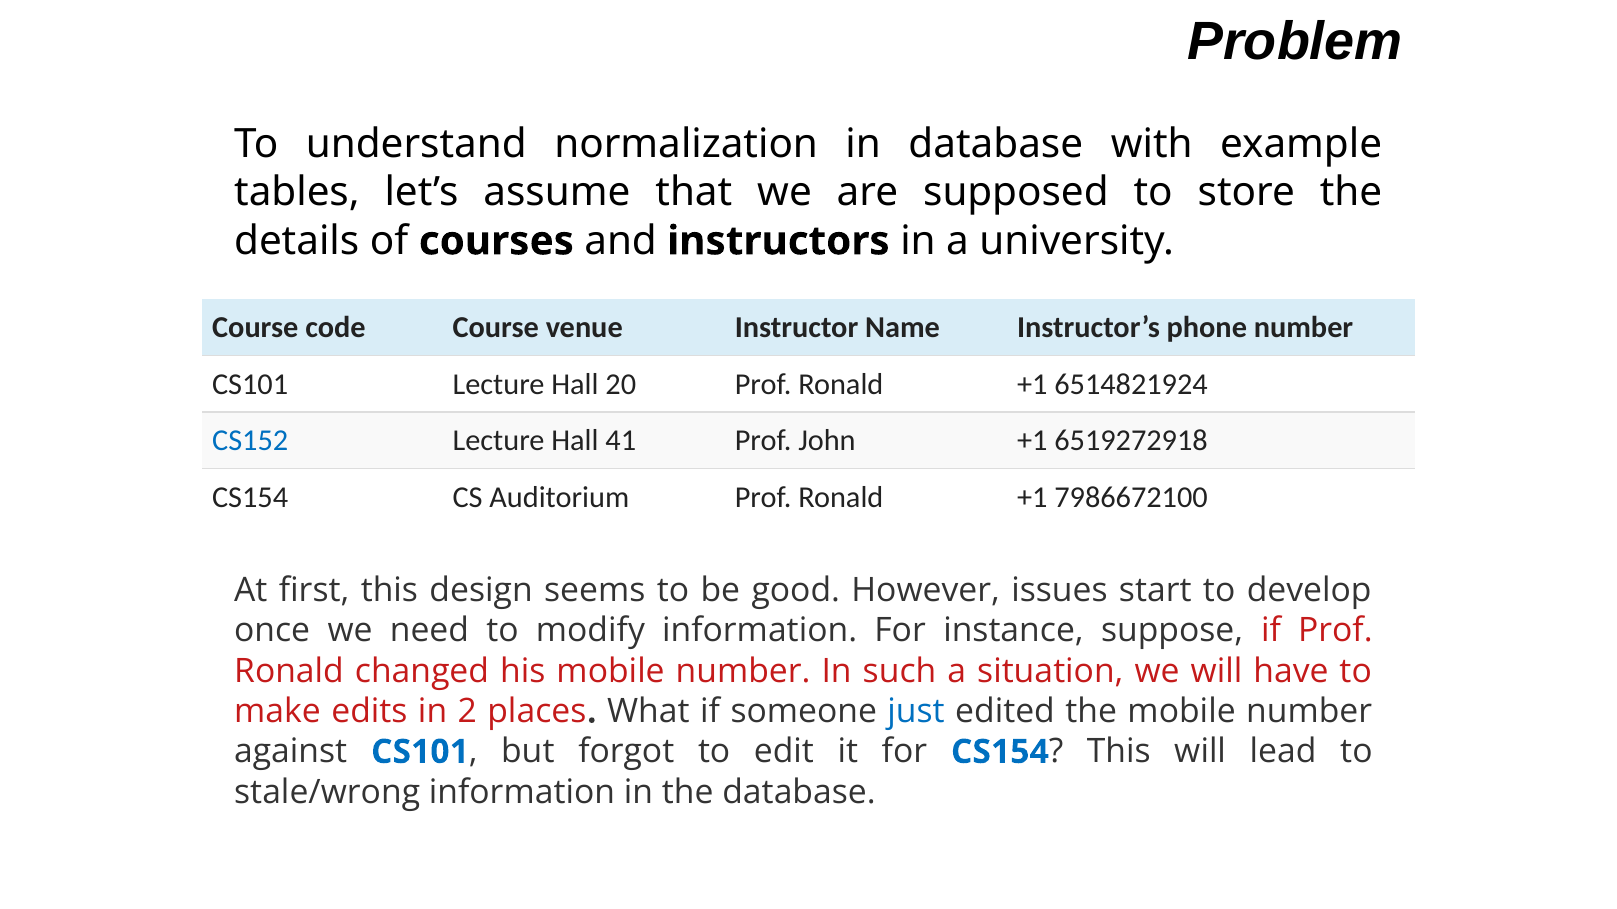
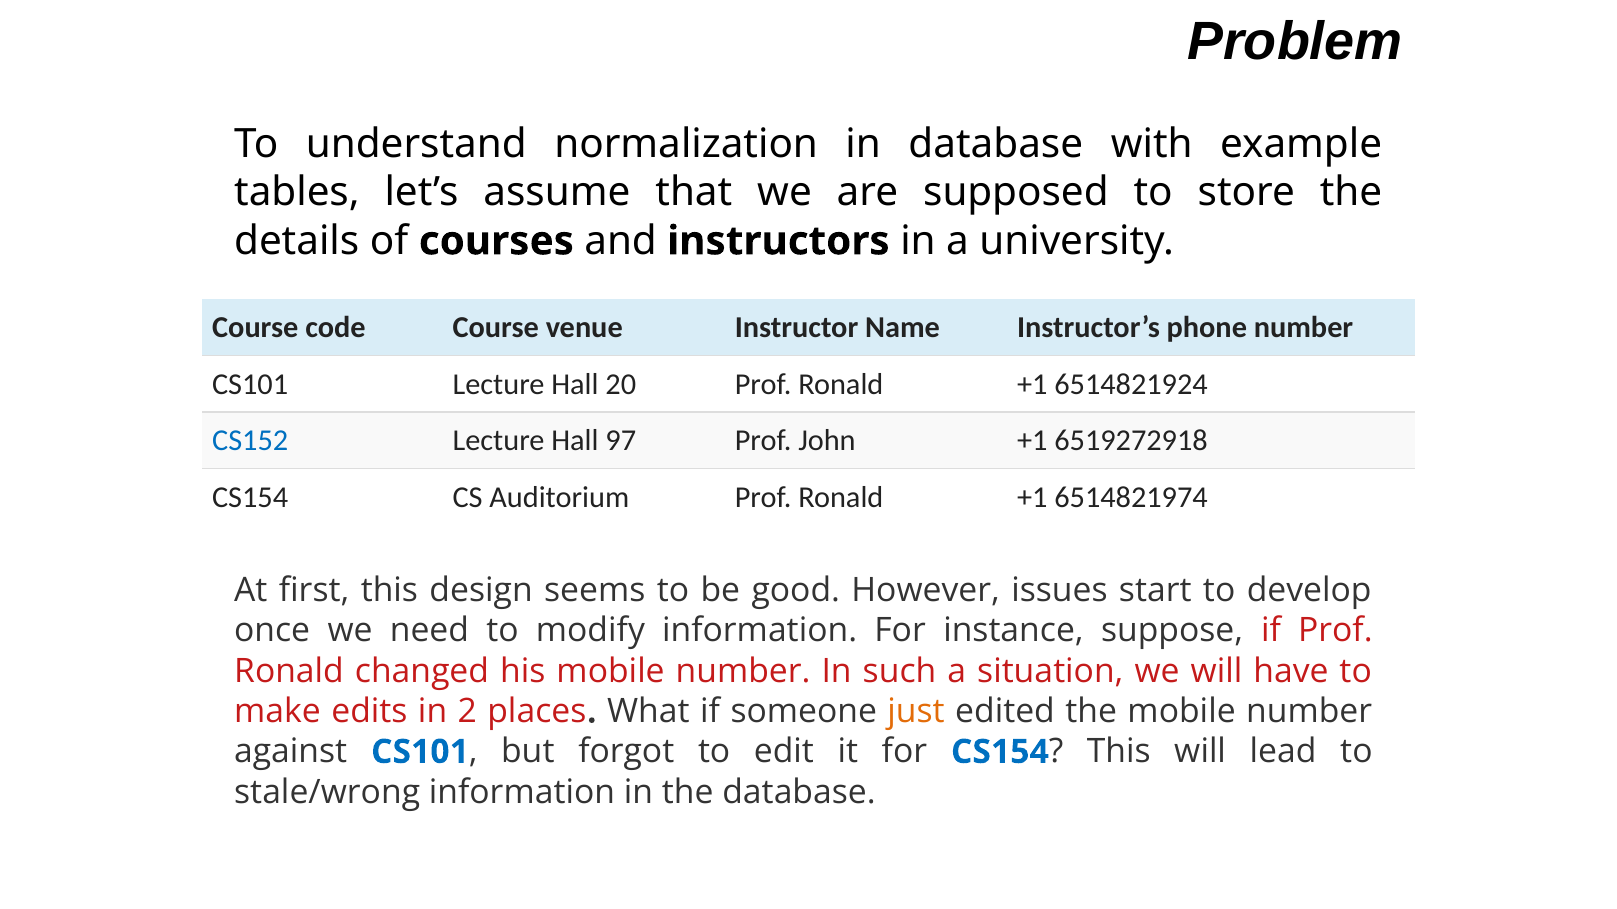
41: 41 -> 97 (621, 441)
7986672100: 7986672100 -> 6514821974 (1131, 498)
just colour: blue -> orange (916, 712)
